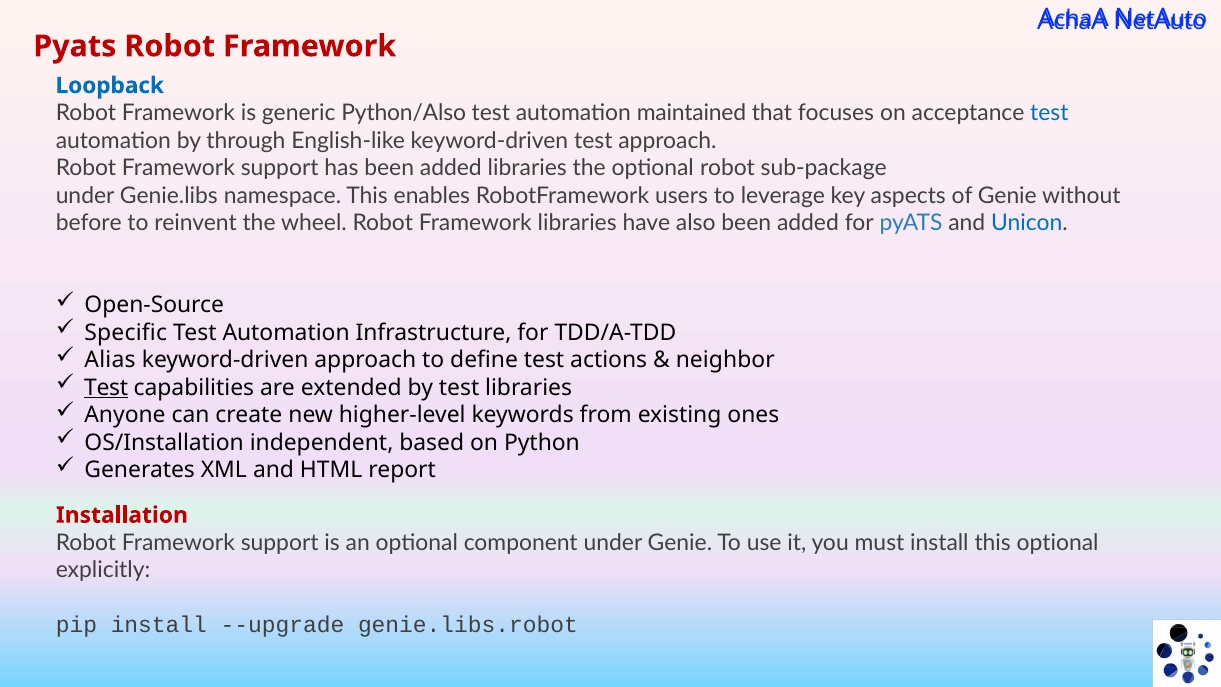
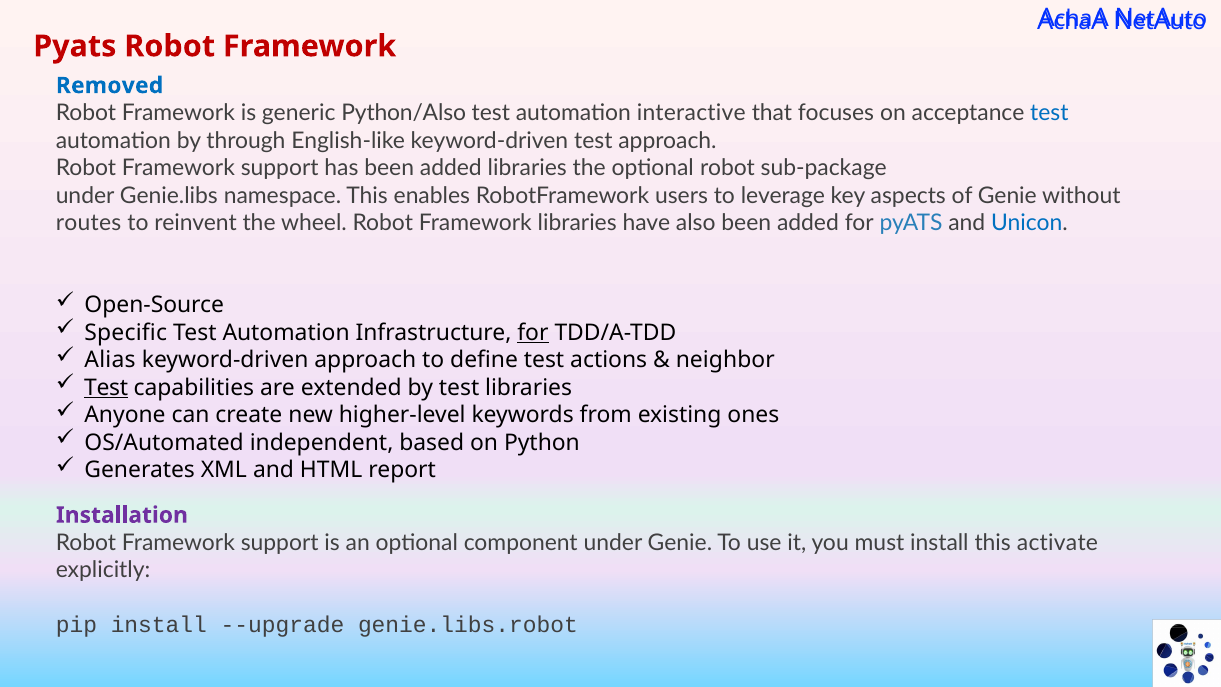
Loopback: Loopback -> Removed (110, 86)
maintained: maintained -> interactive (691, 113)
before: before -> routes (89, 223)
for underline: none -> present (533, 333)
OS/Installation: OS/Installation -> OS/Automated (164, 443)
Installation colour: red -> purple (122, 515)
this optional: optional -> activate (1058, 543)
